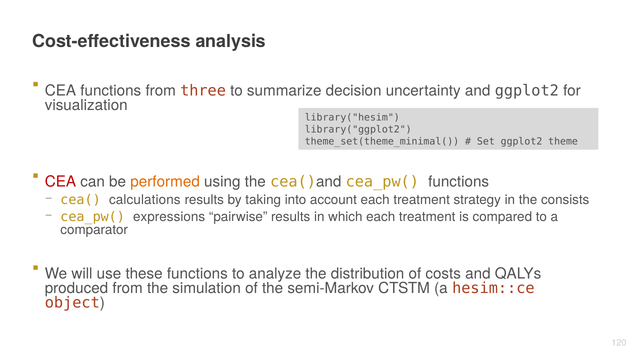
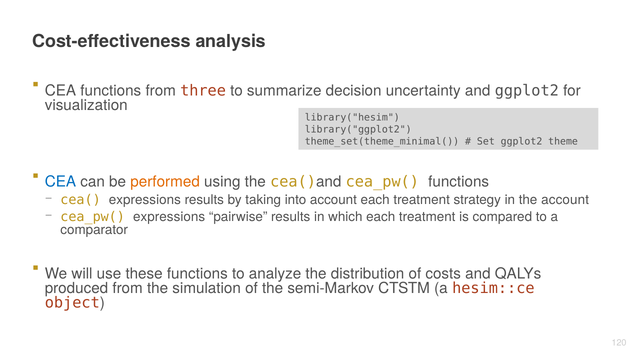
CEA colour: red -> blue (60, 182)
cea( calculations: calculations -> expressions (145, 200)
the consists: consists -> account (565, 200)
